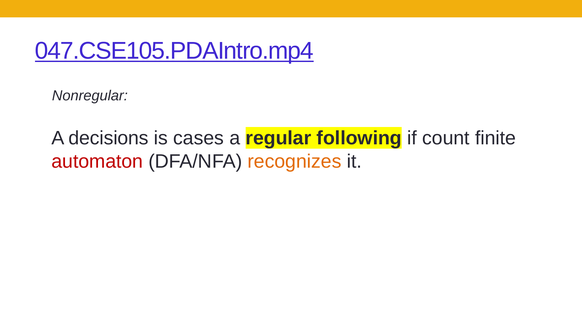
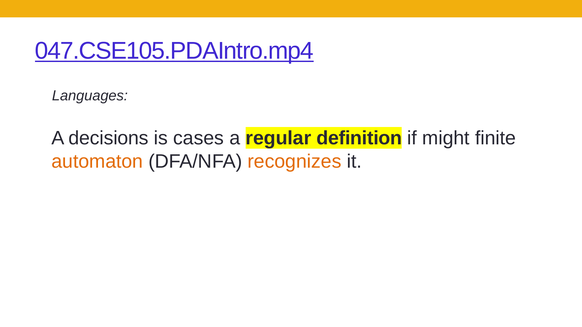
Nonregular: Nonregular -> Languages (90, 96)
following: following -> definition (359, 138)
count: count -> might (446, 138)
automaton colour: red -> orange (97, 162)
